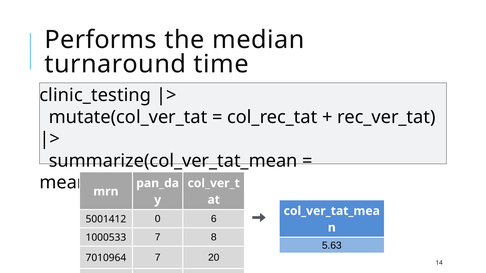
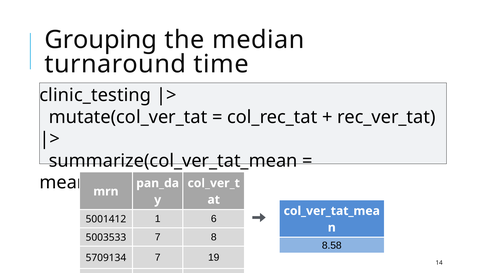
Performs: Performs -> Grouping (101, 40)
0: 0 -> 1 (158, 219)
1000533: 1000533 -> 5003533 (106, 238)
5.63: 5.63 -> 8.58 (332, 246)
7010964: 7010964 -> 5709134 (106, 258)
20: 20 -> 19 (214, 258)
